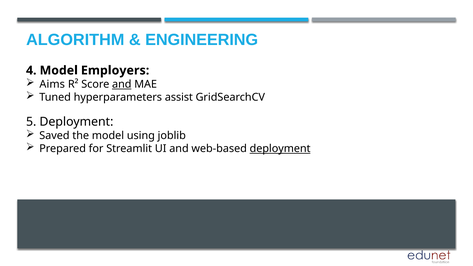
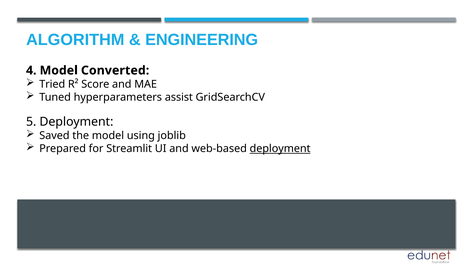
Employers: Employers -> Converted (115, 70)
Aims: Aims -> Tried (52, 84)
and underline: present -> none (122, 84)
